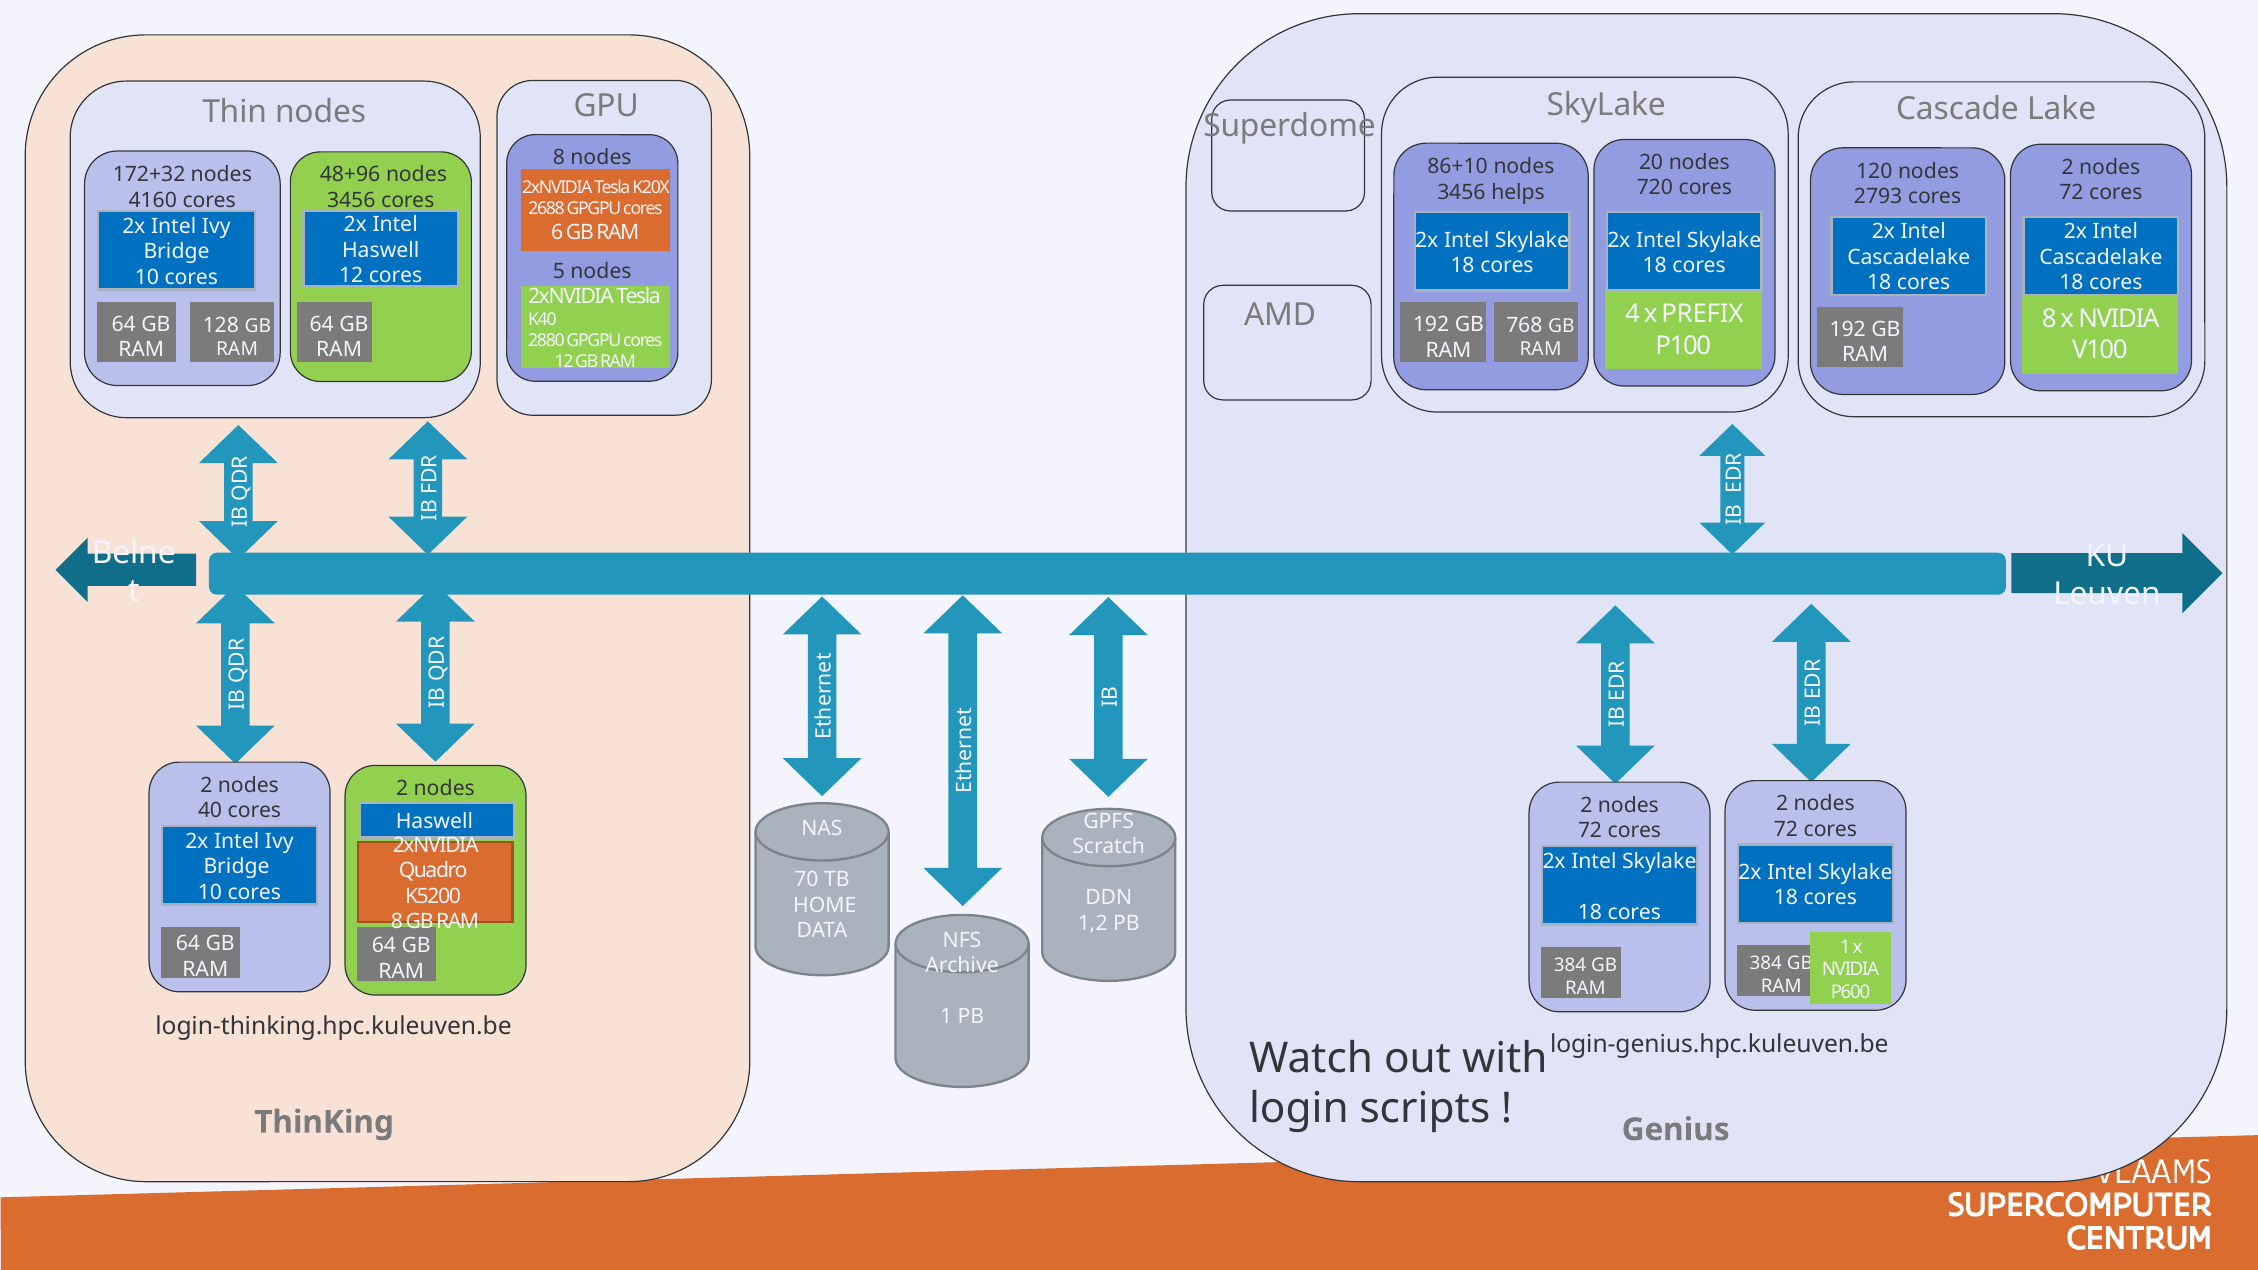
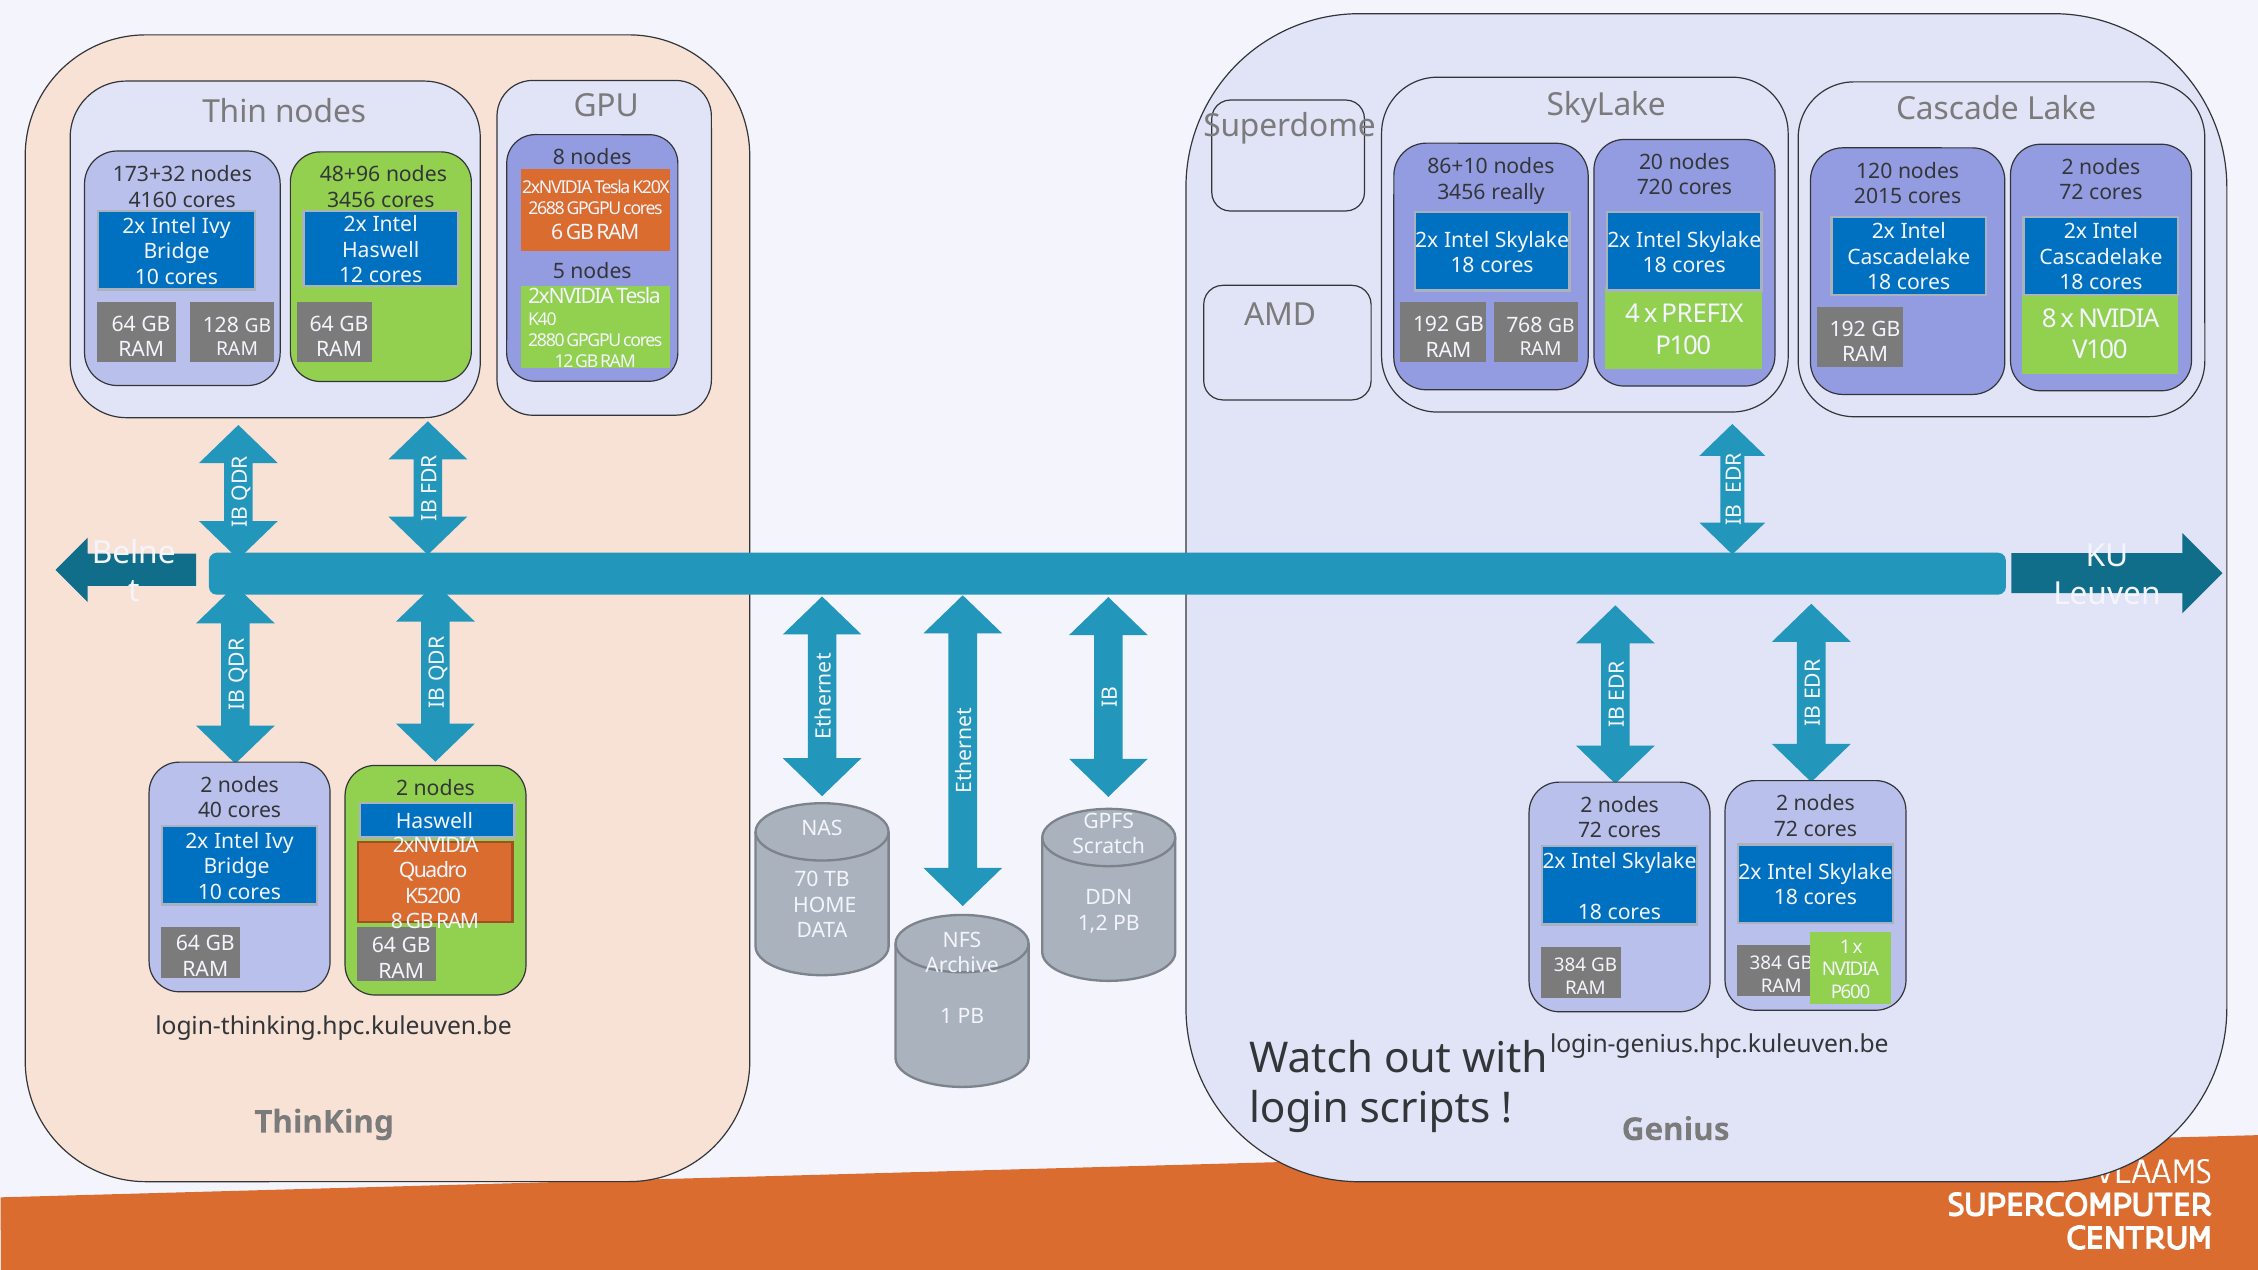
172+32: 172+32 -> 173+32 (149, 175)
helps: helps -> really (1518, 192)
2793: 2793 -> 2015 (1878, 197)
